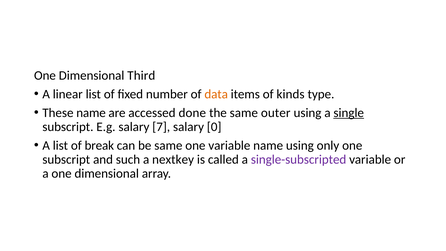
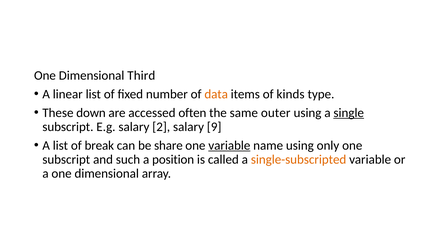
These name: name -> down (91, 113)
done: done -> often (192, 113)
7: 7 -> 2 (161, 127)
0: 0 -> 9 (214, 127)
be same: same -> share (168, 145)
variable underline: none -> present (229, 145)
nextkey: nextkey -> position (173, 159)
single-subscripted colour: purple -> orange (299, 159)
